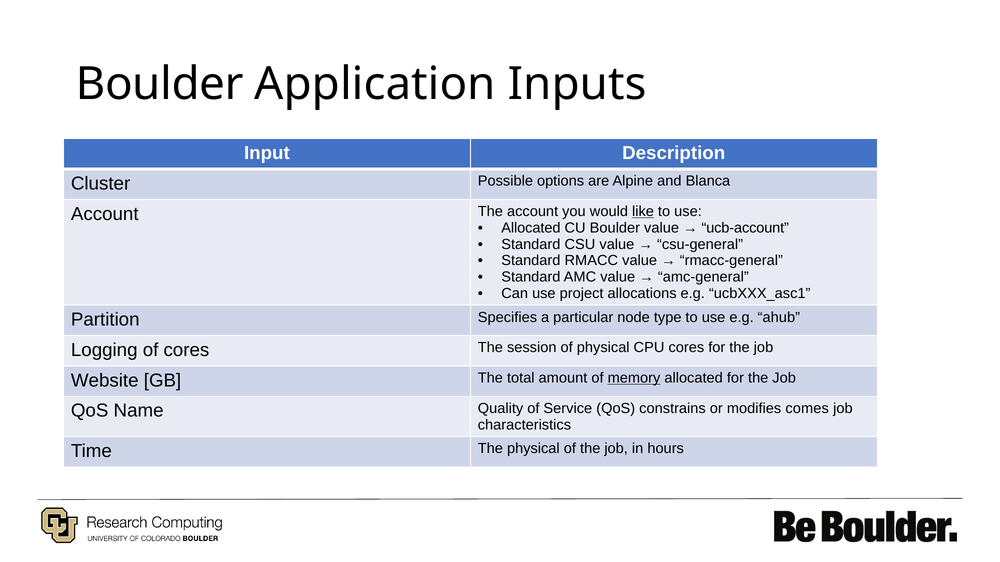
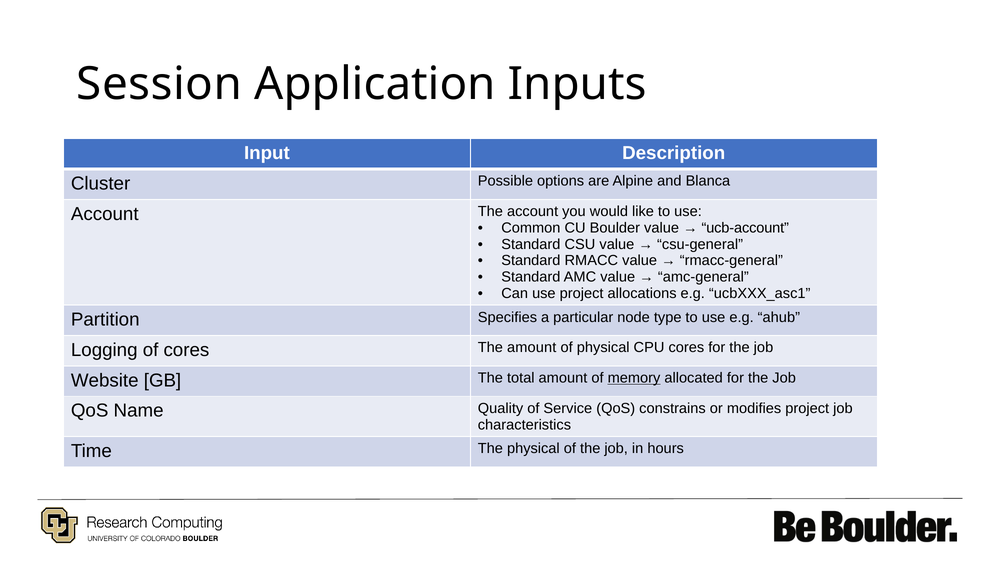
Boulder: Boulder -> Session (159, 84)
like underline: present -> none (643, 212)
Allocated: Allocated -> Common (531, 228)
The session: session -> amount (532, 348)
modifies comes: comes -> project (807, 409)
